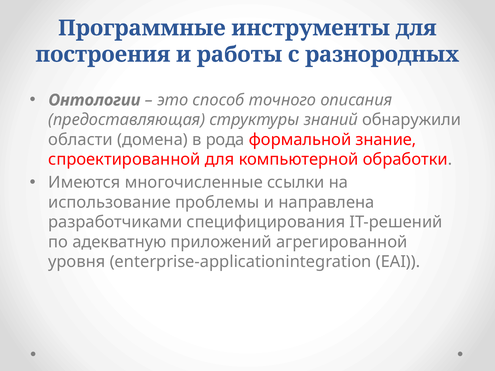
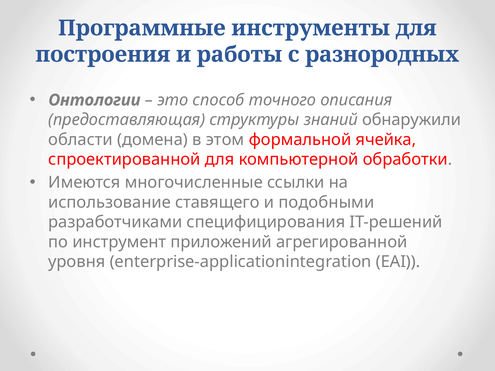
рода: рода -> этом (225, 140)
знание: знание -> ячейка (386, 140)
проблемы: проблемы -> ставящего (217, 202)
направлена: направлена -> подобными (326, 202)
адекватную: адекватную -> инструмент (119, 242)
